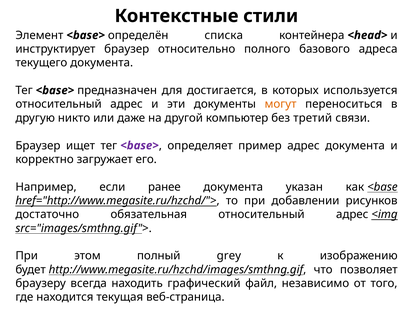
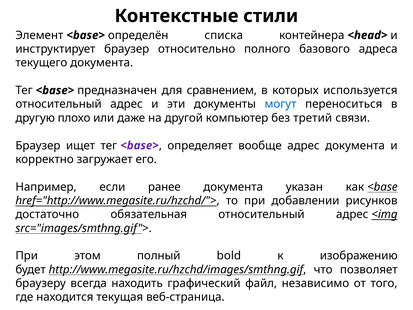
достигается: достигается -> сравнением (222, 90)
могут colour: orange -> blue (281, 104)
никто: никто -> плохо (74, 118)
пример: пример -> вообще (260, 145)
grey: grey -> bold (229, 256)
